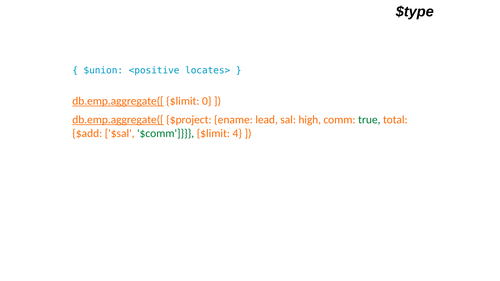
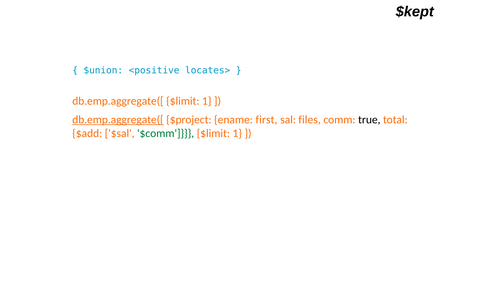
$type: $type -> $kept (415, 12)
db.emp.aggregate([ underline: present -> none (118, 101)
0: 0 -> 1 (207, 101)
lead: lead -> first (266, 120)
high: high -> files (310, 120)
true colour: green -> black (369, 120)
4: 4 -> 1 (237, 134)
